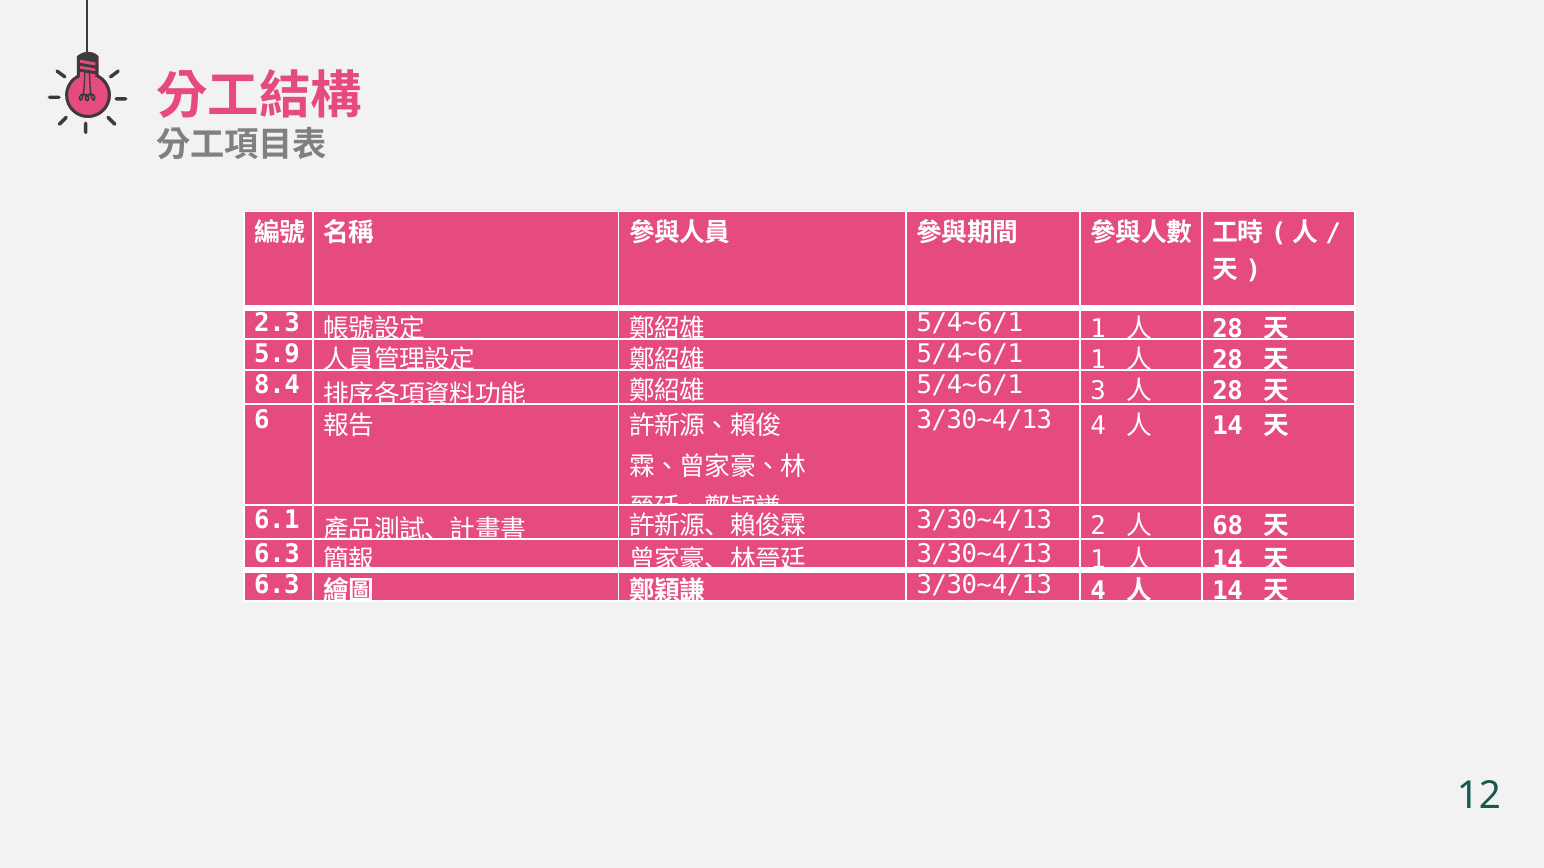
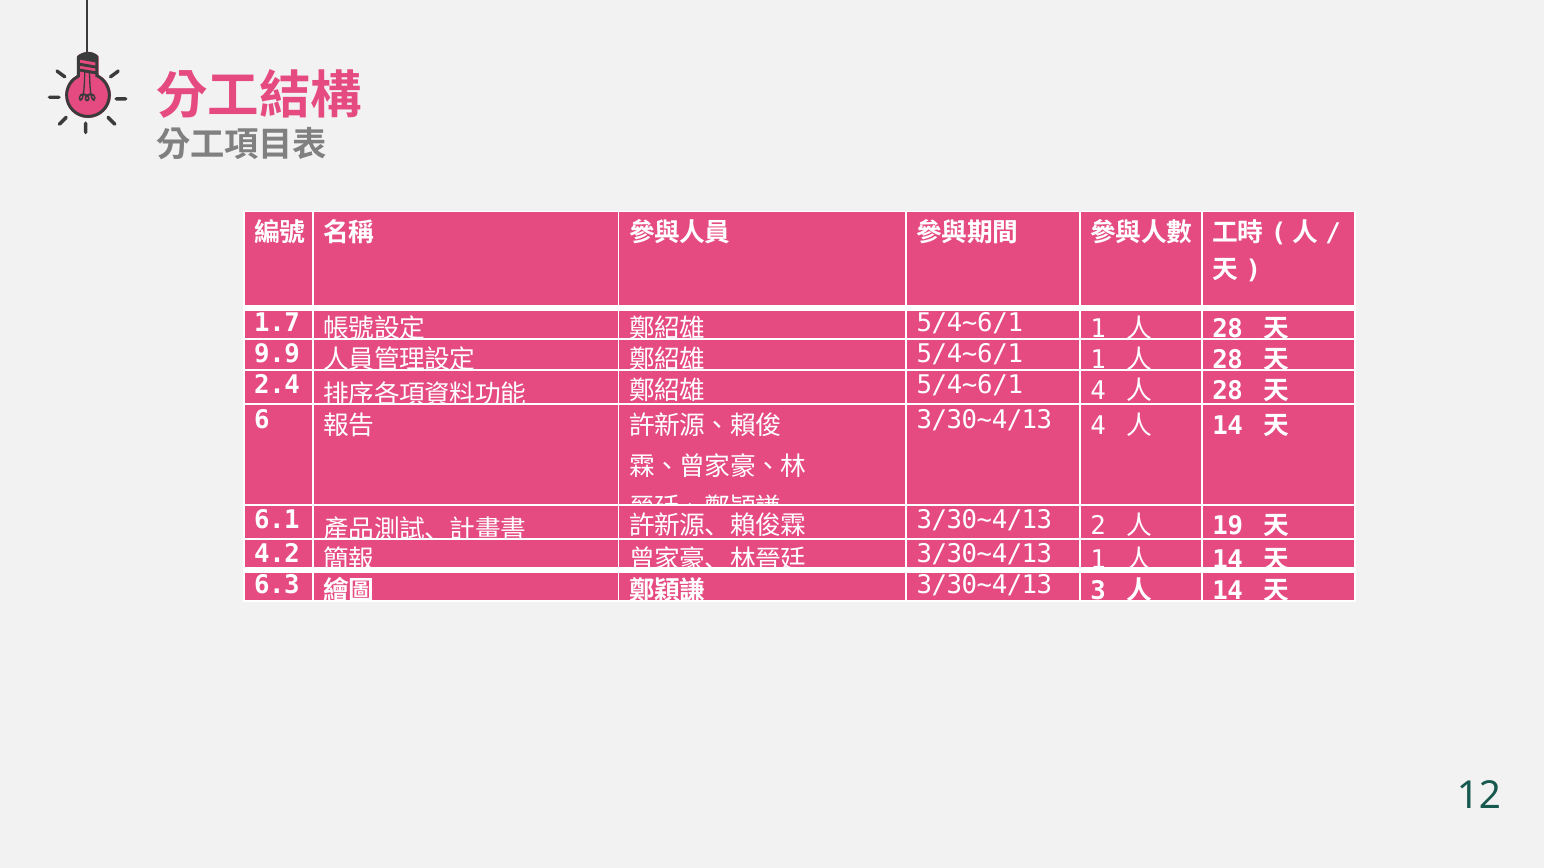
2.3: 2.3 -> 1.7 (277, 324)
5.9: 5.9 -> 9.9 (277, 355)
8.4: 8.4 -> 2.4 (277, 385)
5/4~6/1 3: 3 -> 4 (1098, 391)
68: 68 -> 19 (1228, 526)
6.3: 6.3 -> 4.2 (277, 555)
4: 4 -> 3 (1098, 591)
